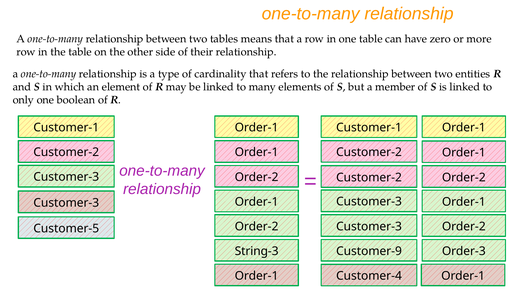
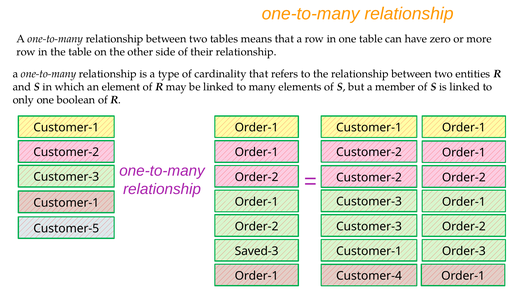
Customer-3: Customer-3 -> Customer-1 (66, 203)
String-3: String-3 -> Saved-3 (257, 251)
Customer-9: Customer-9 -> Customer-1 (369, 251)
